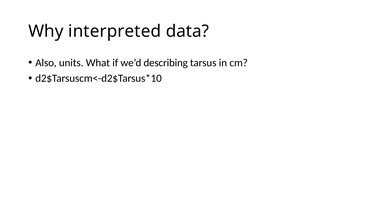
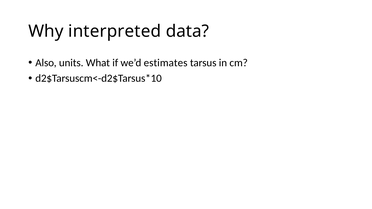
describing: describing -> estimates (166, 63)
